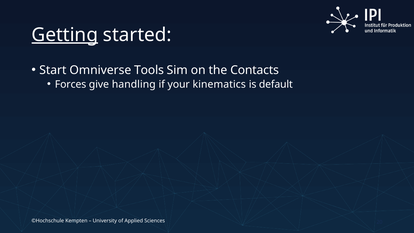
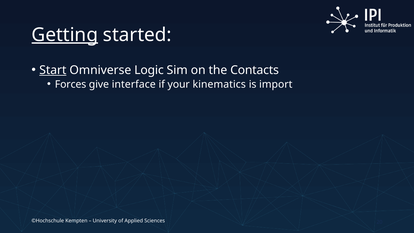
Start underline: none -> present (53, 70)
Tools: Tools -> Logic (149, 70)
handling: handling -> interface (134, 84)
default: default -> import (276, 84)
